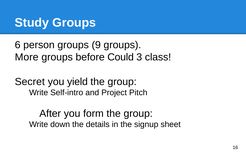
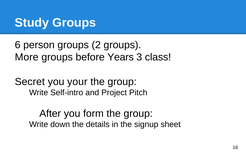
9: 9 -> 2 (96, 45)
Could: Could -> Years (121, 57)
yield: yield -> your (77, 82)
